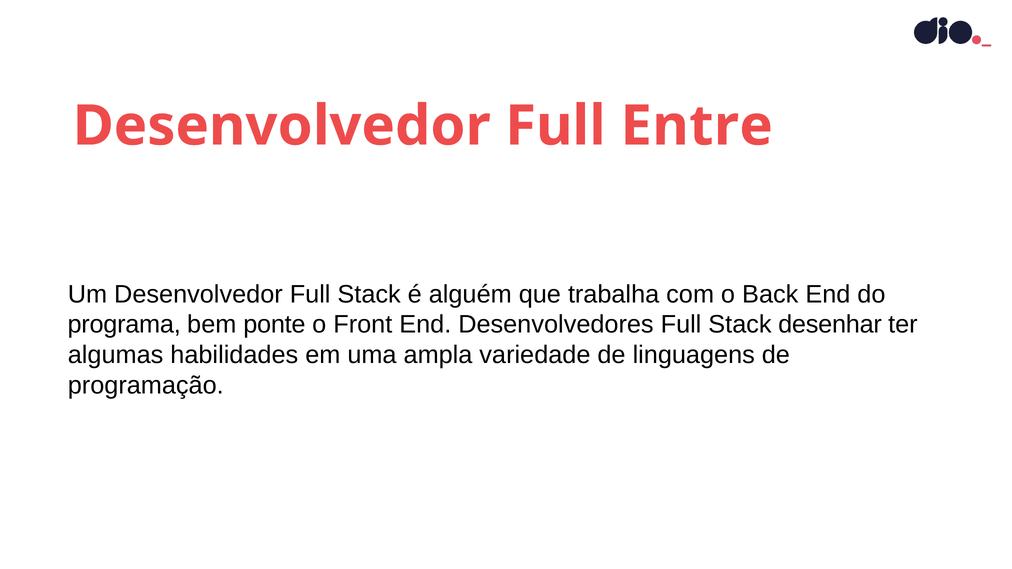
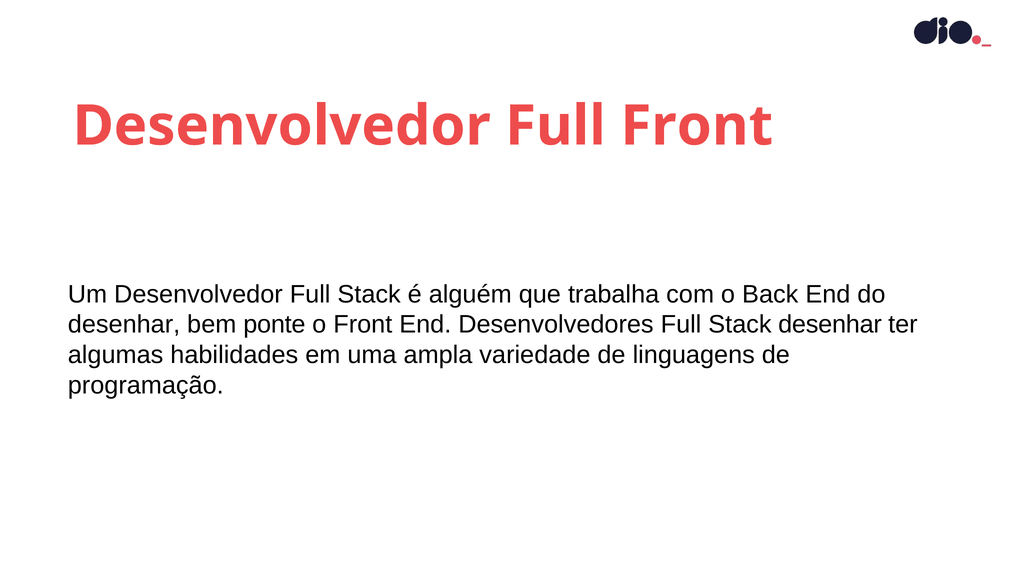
Full Entre: Entre -> Front (697, 126)
programa: programa -> desenhar (124, 325)
